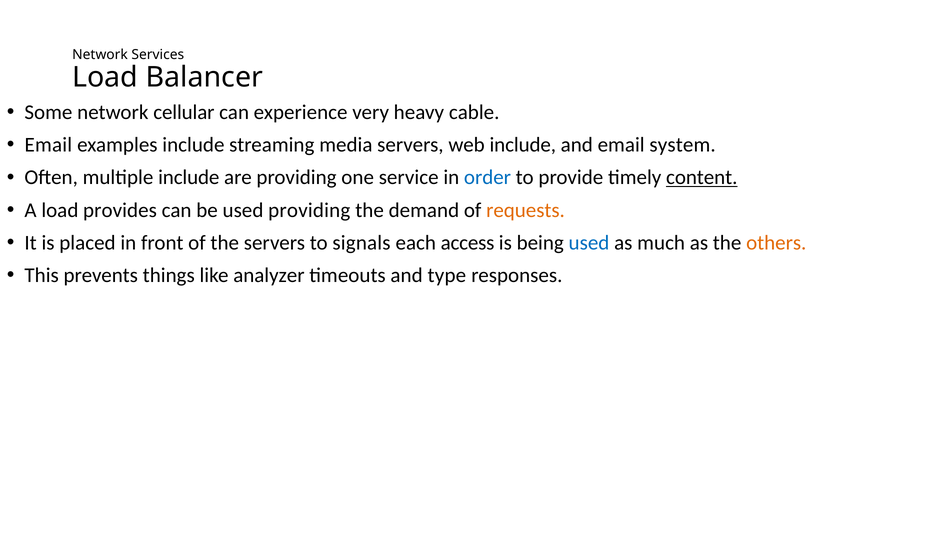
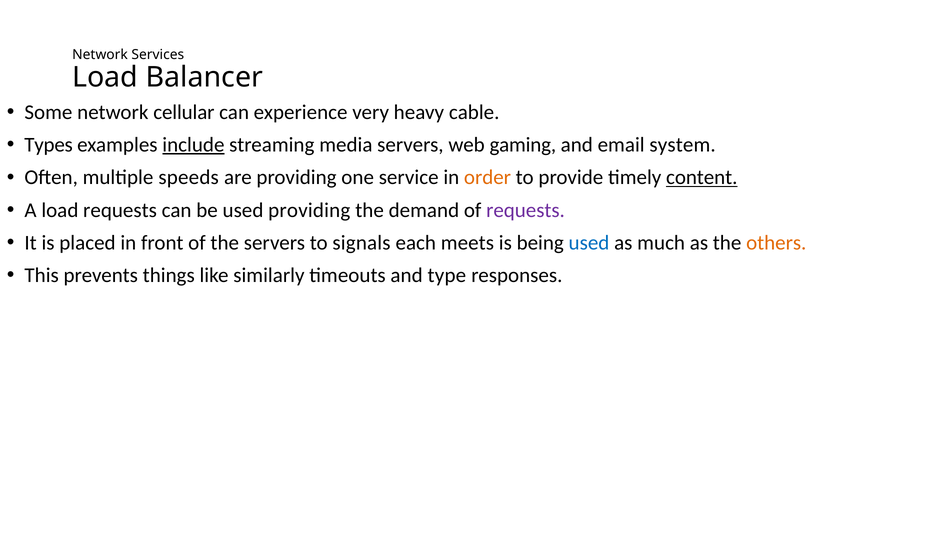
Email: Email -> Types (49, 145)
include underline: none -> present (193, 145)
web include: include -> gaming (523, 145)
multiple include: include -> speeds (189, 177)
order colour: blue -> orange (487, 177)
load provides: provides -> requests (120, 210)
requests colour: orange -> purple (526, 210)
access: access -> meets (467, 243)
analyzer: analyzer -> similarly (269, 275)
